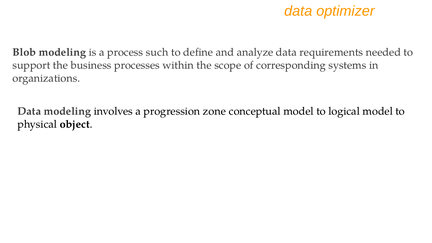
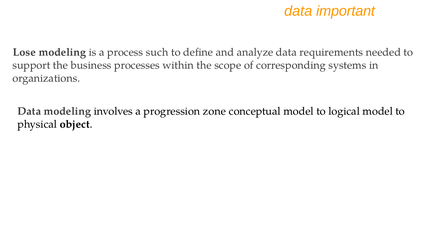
optimizer: optimizer -> important (346, 11)
Blob: Blob -> Lose (24, 52)
